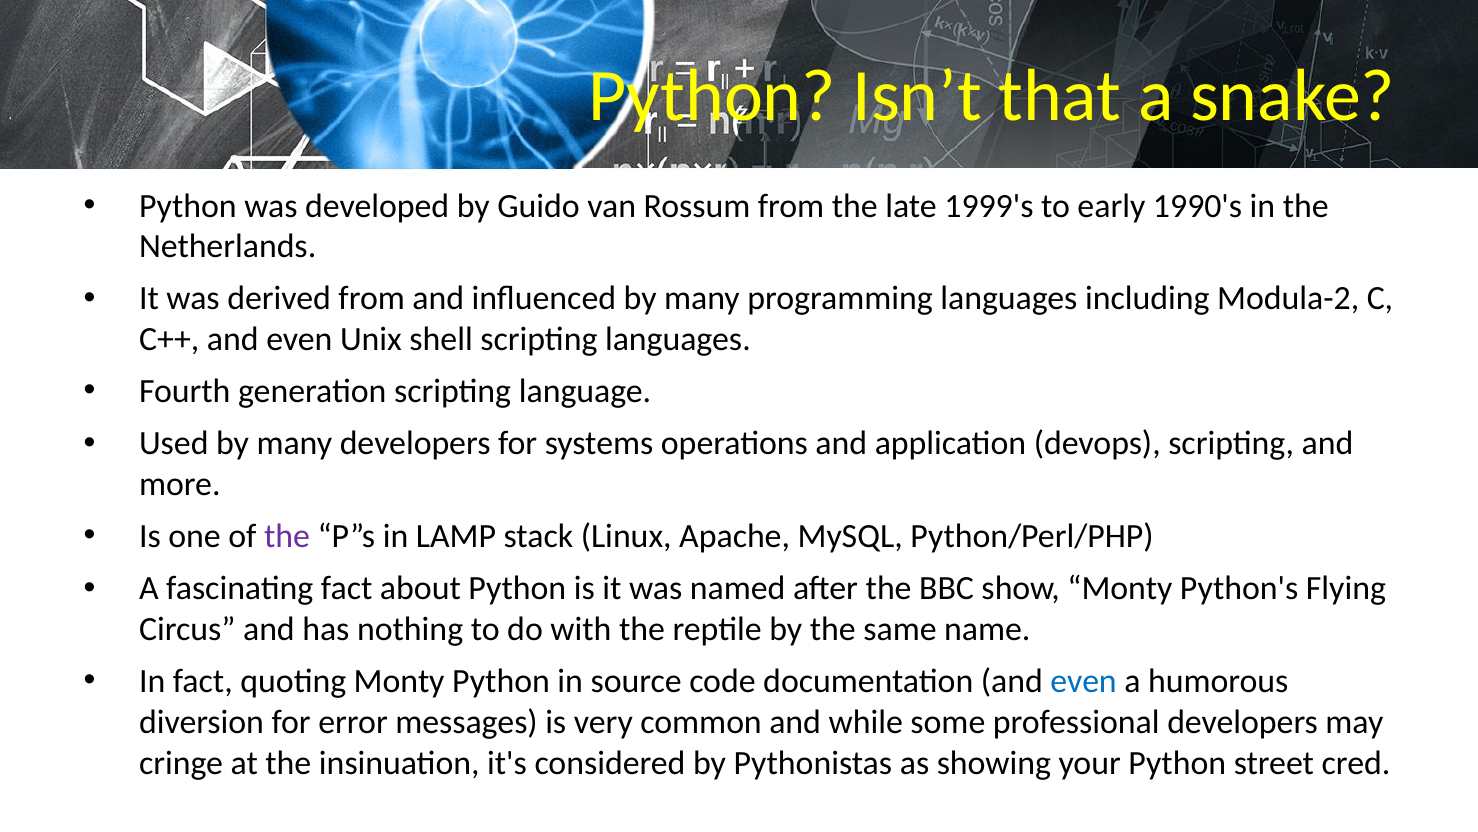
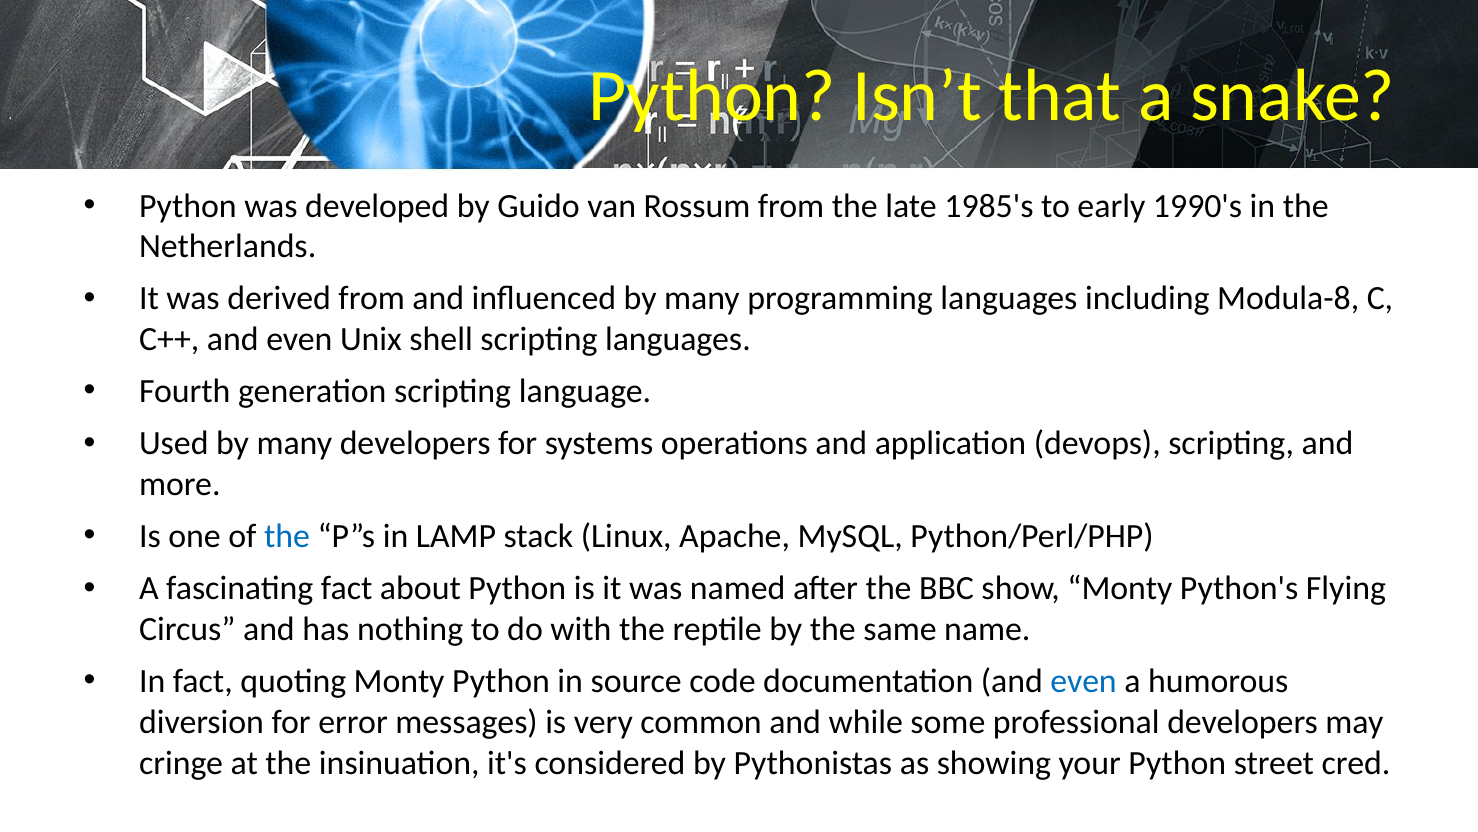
1999's: 1999's -> 1985's (989, 206)
Modula-2: Modula-2 -> Modula-8 (1288, 299)
the colour: purple -> blue (287, 536)
